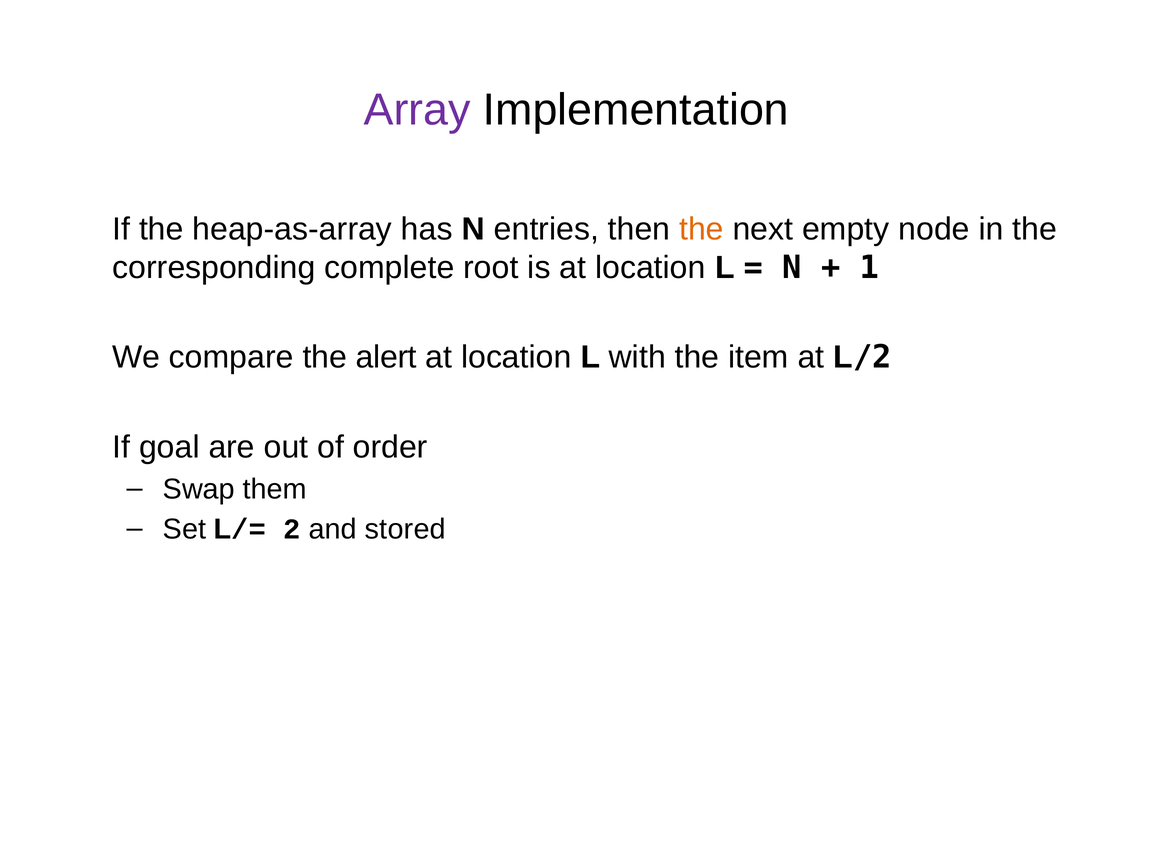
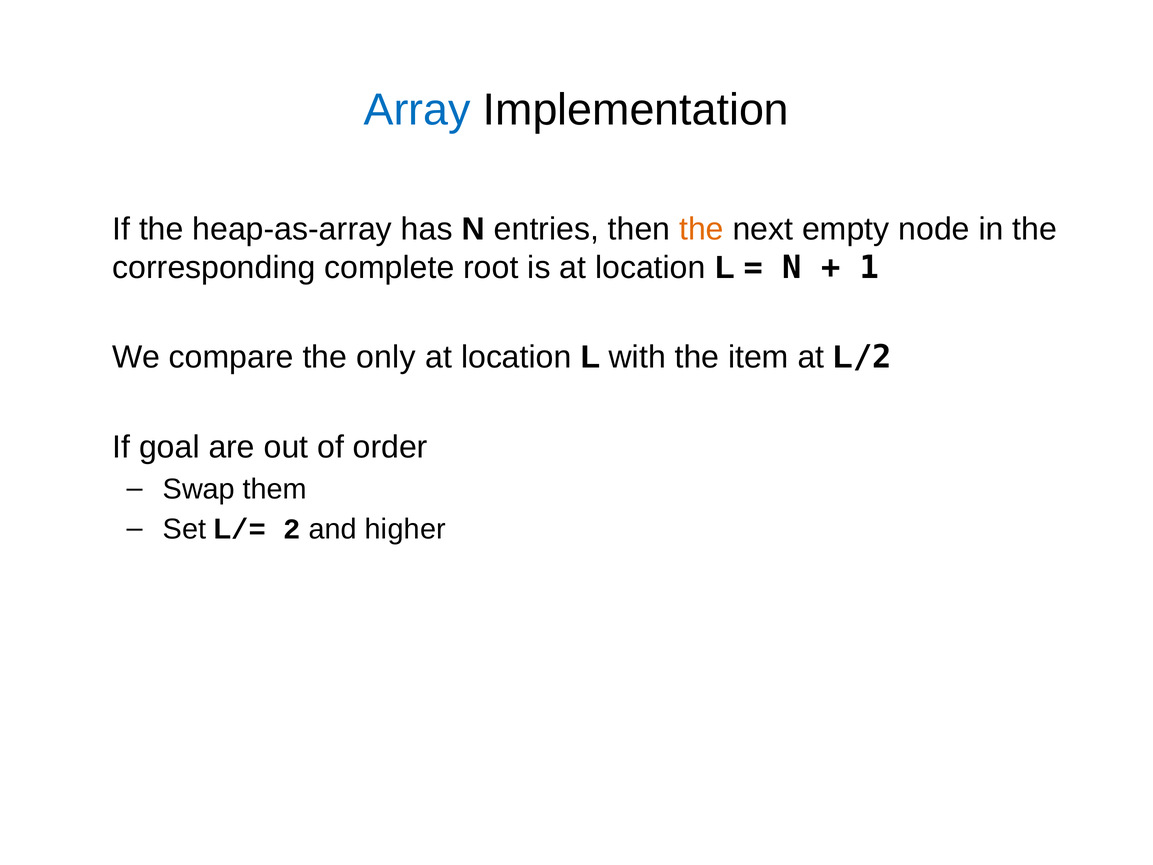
Array colour: purple -> blue (417, 110)
alert: alert -> only (386, 357)
stored: stored -> higher (405, 529)
